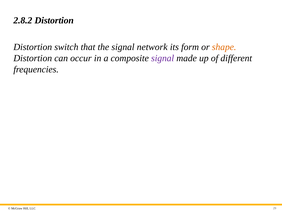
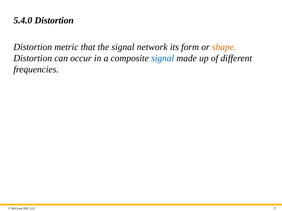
2.8.2: 2.8.2 -> 5.4.0 (23, 21)
switch: switch -> metric (66, 47)
signal colour: purple -> blue (163, 58)
